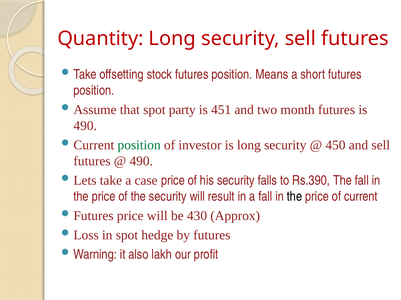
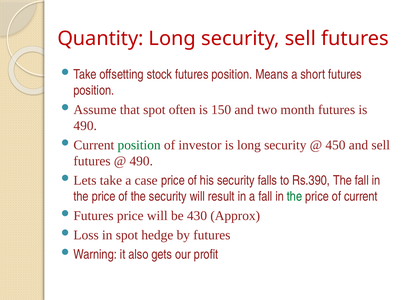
party: party -> often (182, 110)
451: 451 -> 150 (221, 110)
the colour: black -> green (295, 197)
lakh: lakh -> gets (162, 255)
